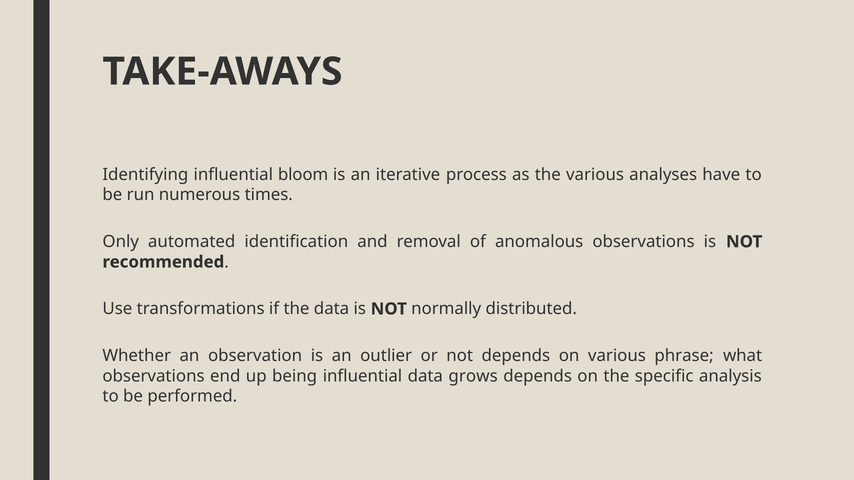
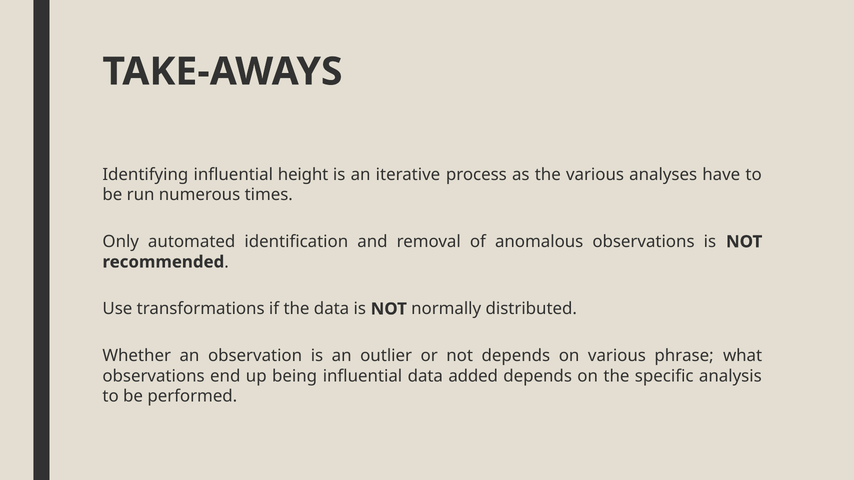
bloom: bloom -> height (303, 175)
grows: grows -> added (473, 376)
